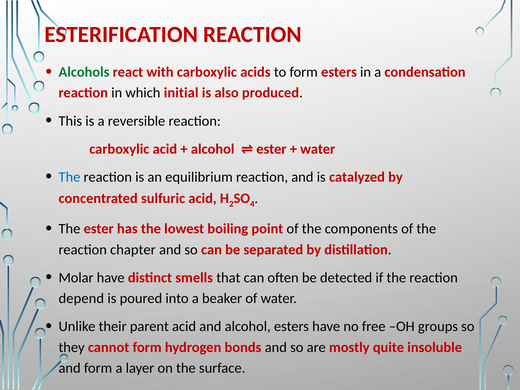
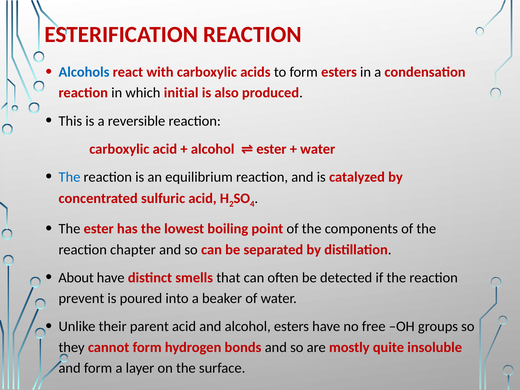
Alcohols colour: green -> blue (84, 72)
Molar: Molar -> About (76, 278)
depend: depend -> prevent (81, 298)
